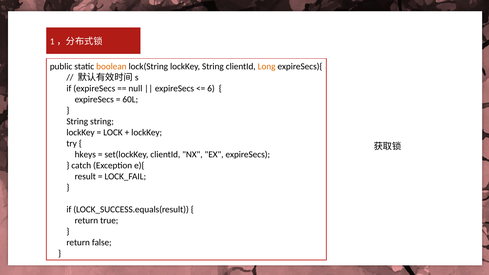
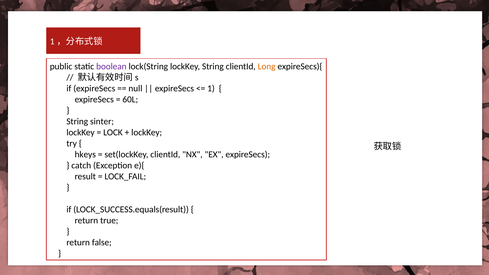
boolean colour: orange -> purple (111, 66)
6: 6 -> 1 (211, 88)
String string: string -> sinter (102, 121)
